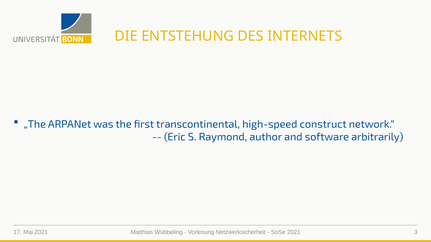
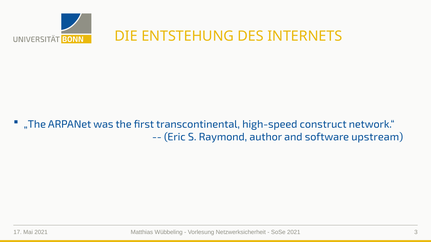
arbitrarily: arbitrarily -> upstream (377, 137)
